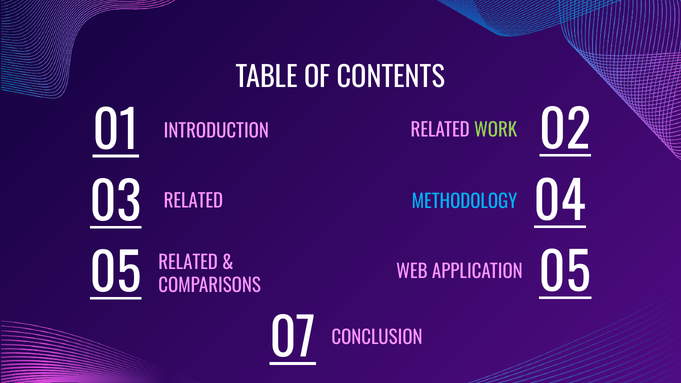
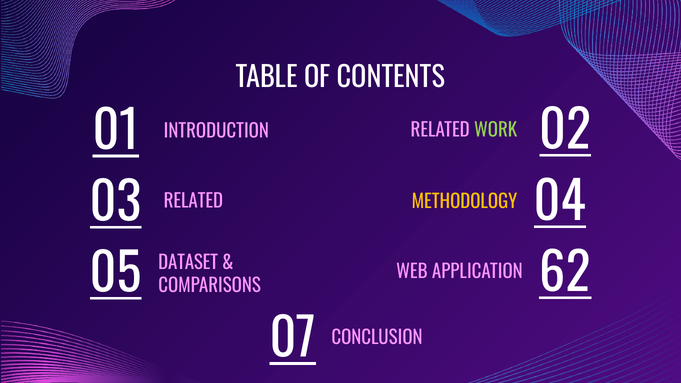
METHODOLOGY colour: light blue -> yellow (464, 202)
05 RELATED: RELATED -> DATASET (188, 263)
COMPARISONS 05: 05 -> 62 (565, 274)
